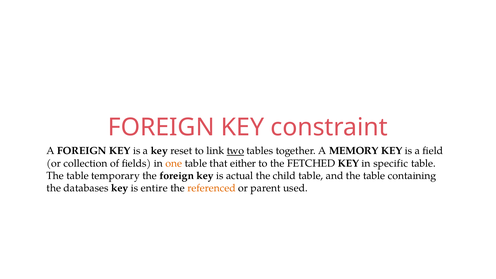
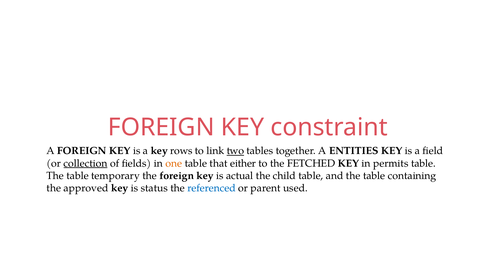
reset: reset -> rows (181, 151)
MEMORY: MEMORY -> ENTITIES (354, 151)
collection underline: none -> present (86, 163)
specific: specific -> permits (391, 163)
databases: databases -> approved (86, 188)
entire: entire -> status (154, 188)
referenced colour: orange -> blue (212, 188)
